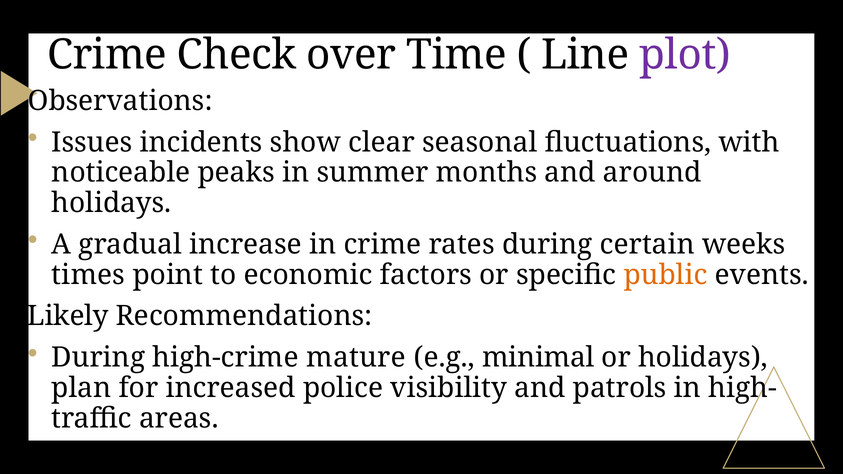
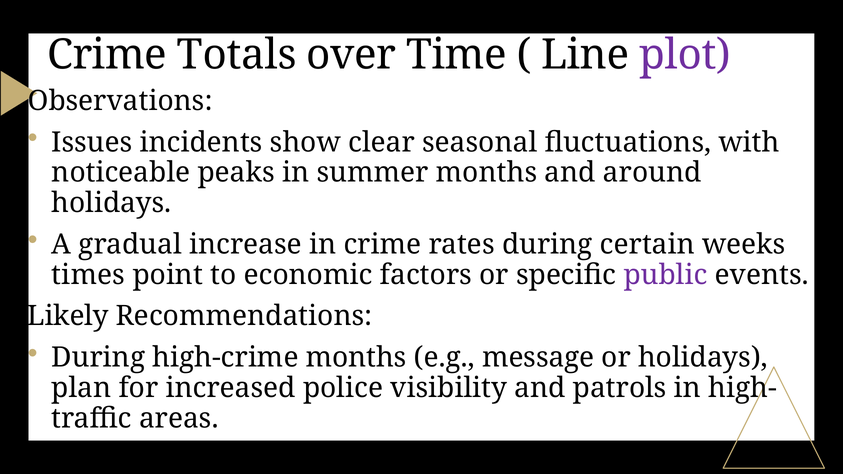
Check: Check -> Totals (237, 55)
public colour: orange -> purple (666, 275)
high-crime mature: mature -> months (356, 358)
minimal: minimal -> message (538, 358)
